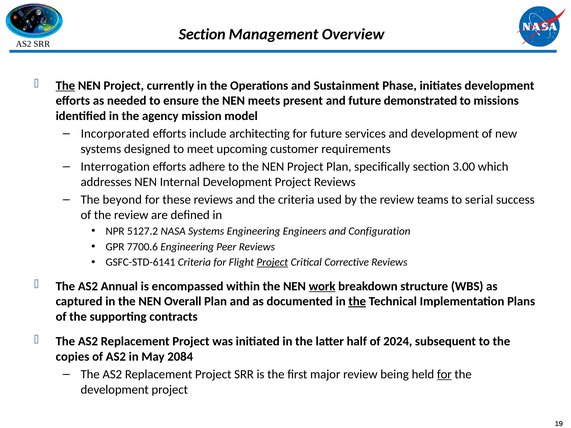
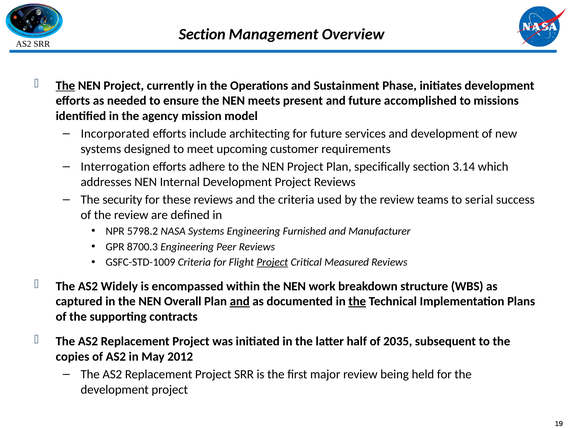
demonstrated: demonstrated -> accomplished (420, 101)
3.00: 3.00 -> 3.14 (464, 167)
beyond: beyond -> security (122, 200)
5127.2: 5127.2 -> 5798.2 (143, 231)
Engineers: Engineers -> Furnished (305, 231)
Configuration: Configuration -> Manufacturer (379, 231)
7700.6: 7700.6 -> 8700.3 (142, 247)
GSFC-STD-6141: GSFC-STD-6141 -> GSFC-STD-1009 (140, 262)
Corrective: Corrective -> Measured (347, 262)
Annual: Annual -> Widely (119, 286)
work underline: present -> none (322, 286)
and underline: none -> present (240, 302)
2024: 2024 -> 2035 (398, 342)
2084: 2084 -> 2012 (180, 357)
for underline: present -> none (444, 374)
